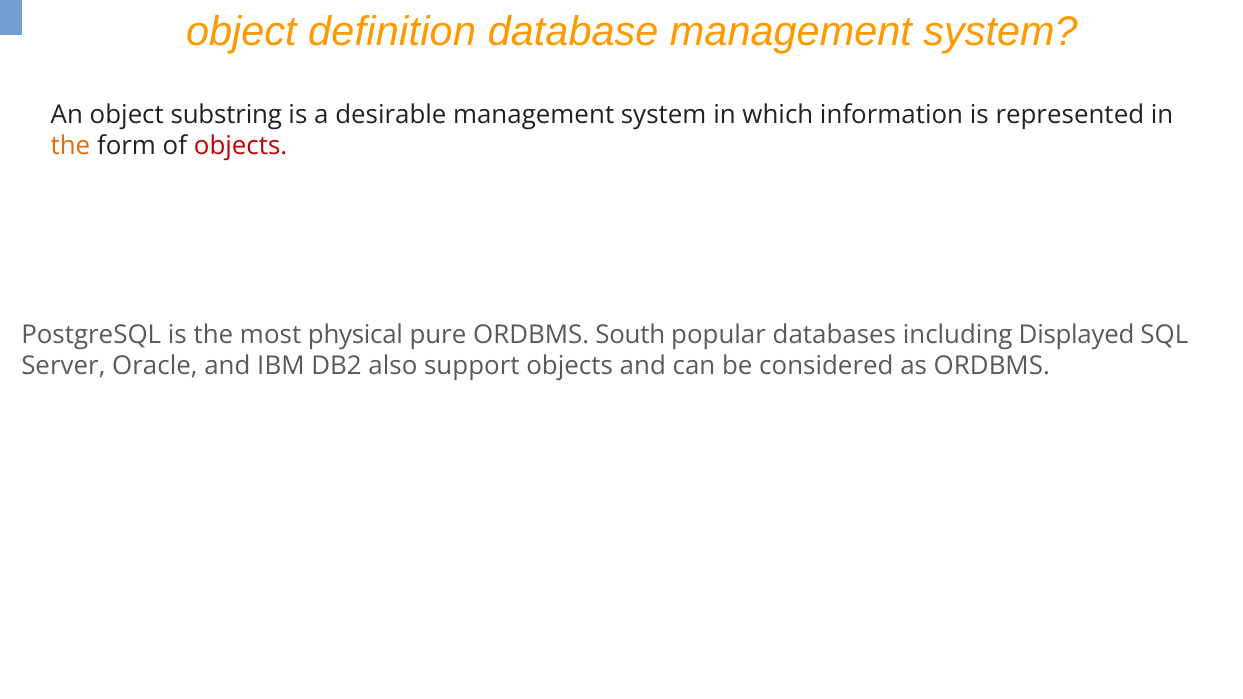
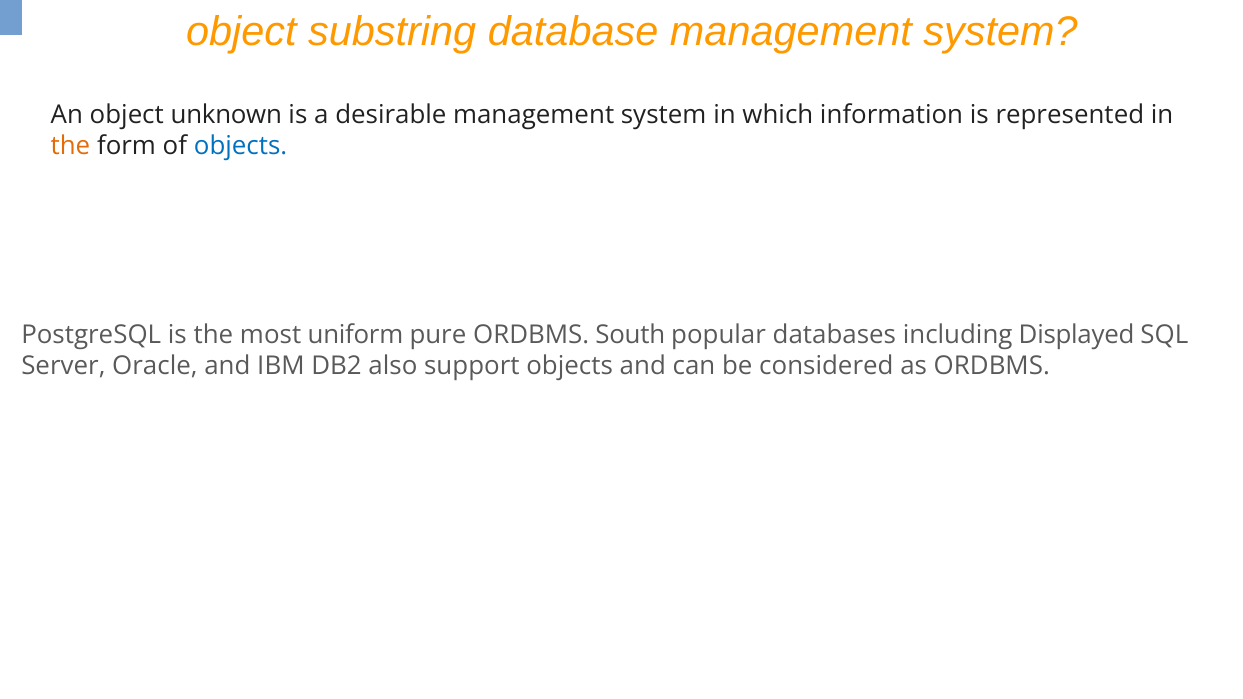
definition: definition -> substring (392, 32)
substring: substring -> unknown (226, 115)
objects colour: red -> blue (241, 146)
physical: physical -> uniform (355, 335)
